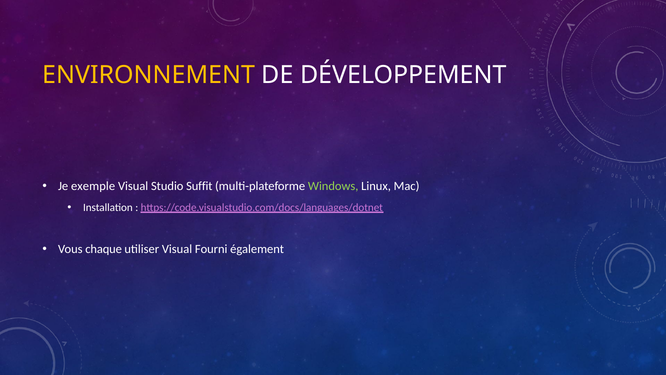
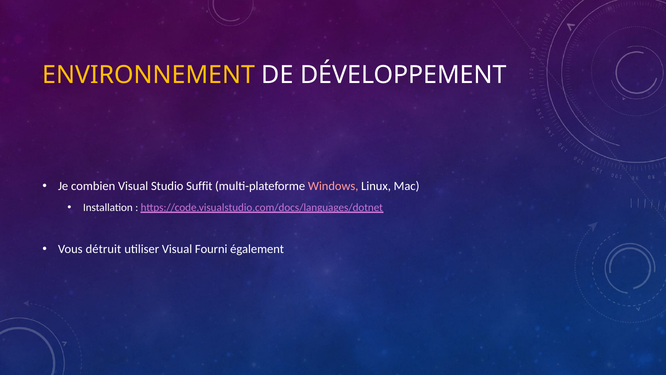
exemple: exemple -> combien (93, 186)
Windows colour: light green -> pink (333, 186)
chaque: chaque -> détruit (103, 249)
